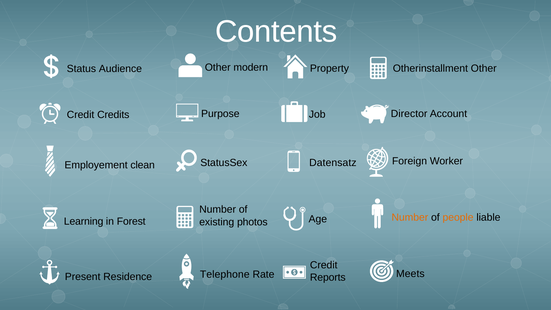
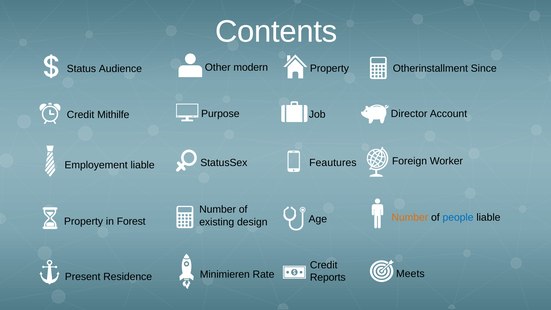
Otherinstallment Other: Other -> Since (484, 68)
Credits: Credits -> Mithilfe (113, 115)
Datensatz: Datensatz -> Feautures (333, 163)
Employement clean: clean -> liable (143, 165)
Learning: Learning -> Property (84, 221)
photos: photos -> design (252, 222)
people colour: orange -> blue (458, 217)
Telephone: Telephone -> Minimieren (225, 274)
